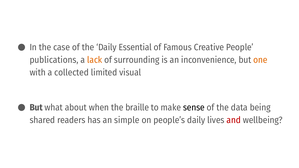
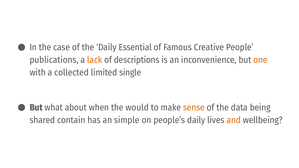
surrounding: surrounding -> descriptions (137, 60)
visual: visual -> single (130, 73)
braille: braille -> would (137, 108)
sense colour: black -> orange (194, 108)
readers: readers -> contain (71, 120)
and colour: red -> orange (234, 120)
